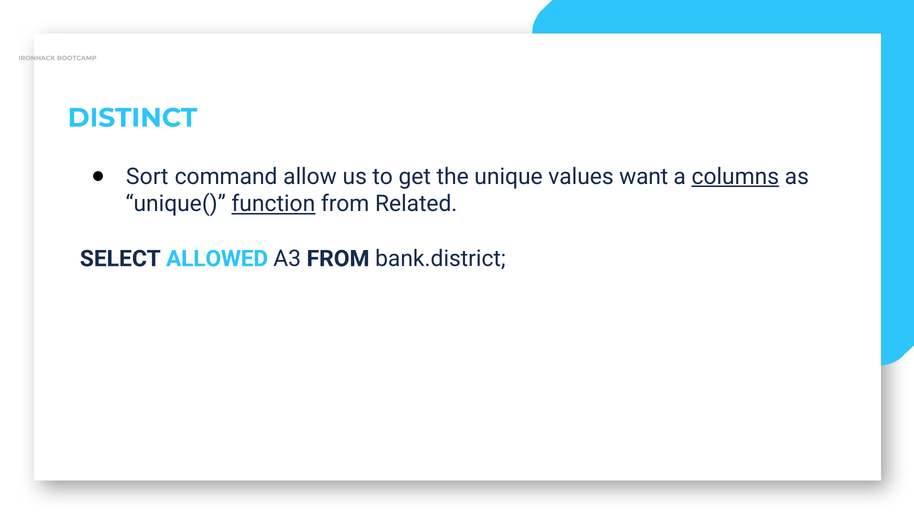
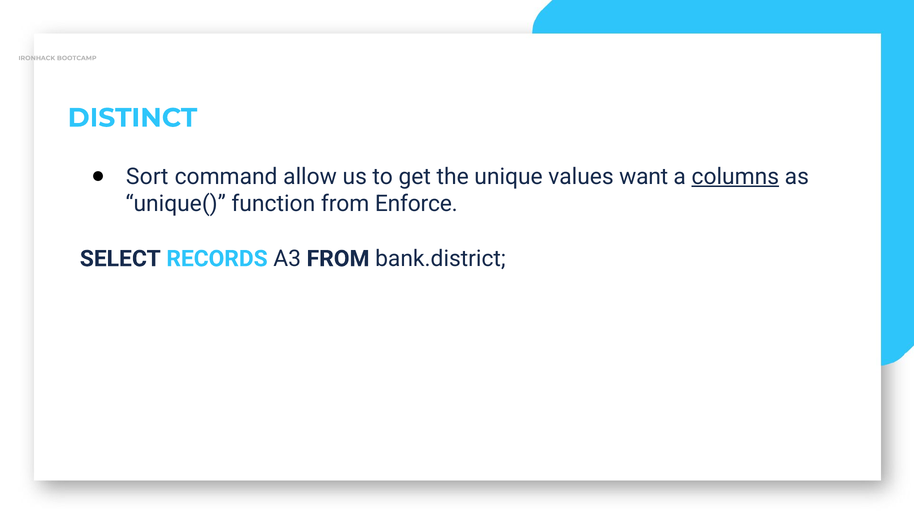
function underline: present -> none (273, 204)
Related: Related -> Enforce (416, 204)
ALLOWED: ALLOWED -> RECORDS (217, 259)
